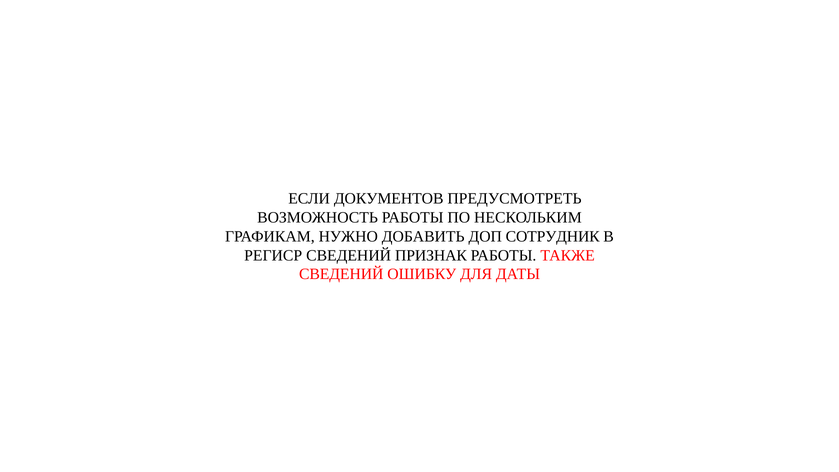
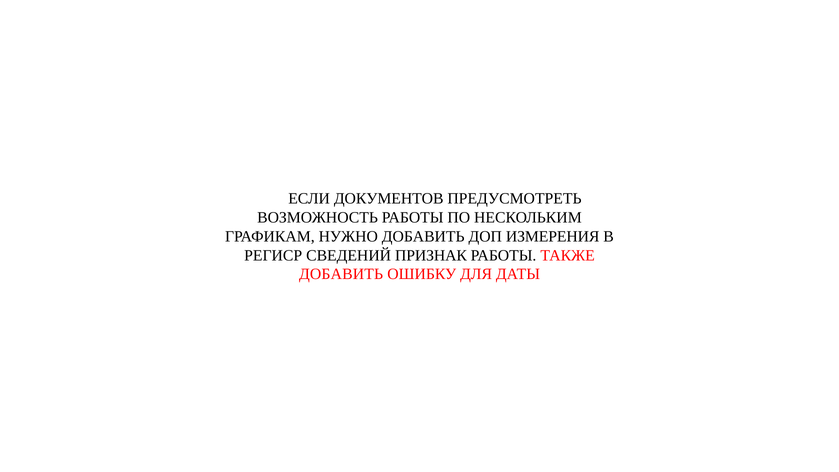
СОТРУДНИК: СОТРУДНИК -> ИЗМЕРЕНИЯ (553, 236)
СВЕДЕНИЙ: СВЕДЕНИЙ -> ДОБАВИТЬ (341, 274)
